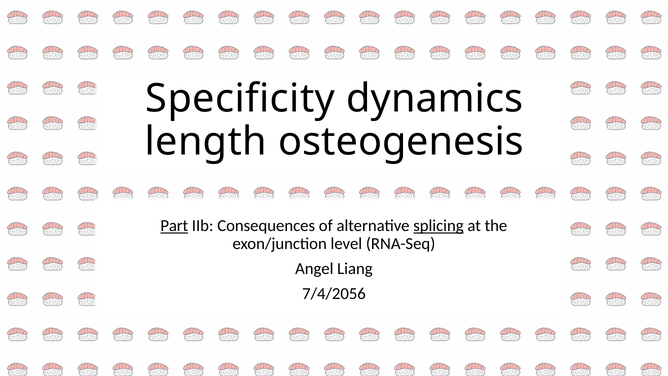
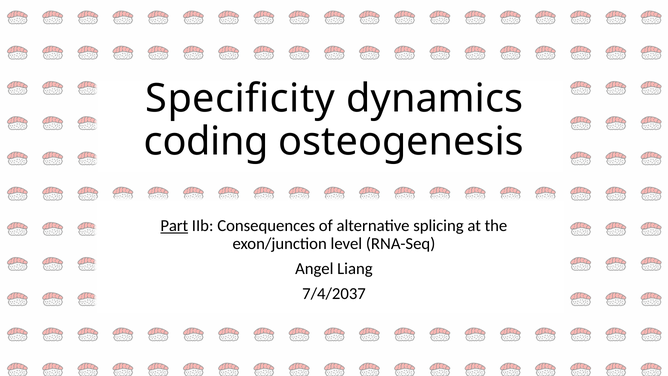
length: length -> coding (206, 142)
splicing underline: present -> none (438, 226)
7/4/2056: 7/4/2056 -> 7/4/2037 (334, 294)
